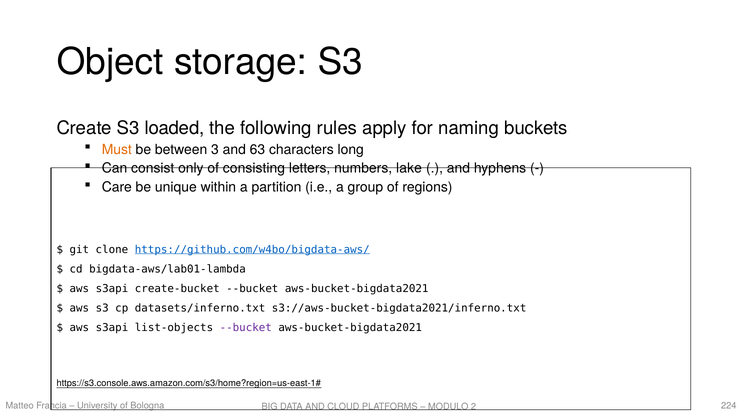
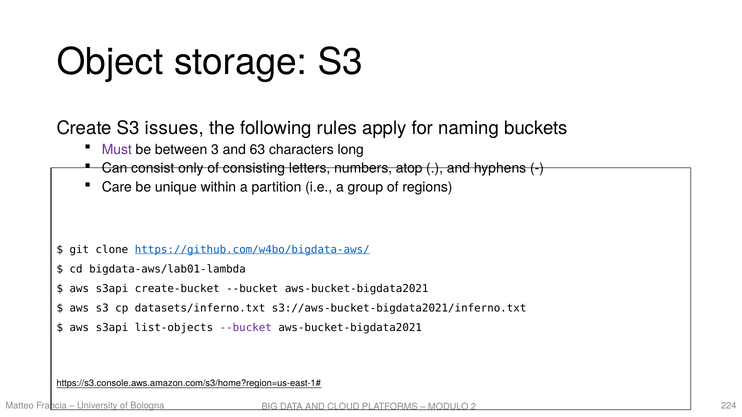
loaded: loaded -> issues (174, 128)
Must colour: orange -> purple (117, 150)
lake: lake -> atop (409, 168)
